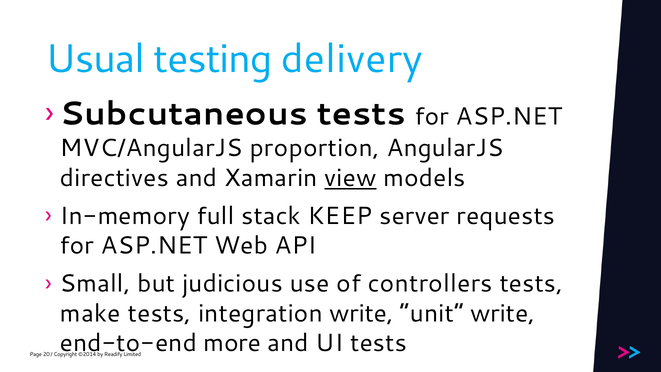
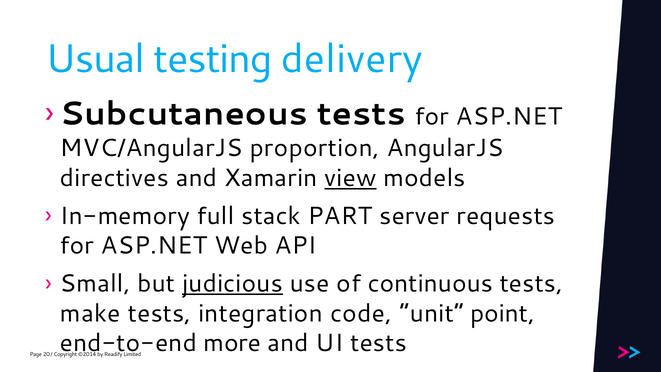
KEEP: KEEP -> PART (340, 216)
judicious underline: none -> present (233, 284)
controllers: controllers -> continuous (430, 284)
integration write: write -> code (361, 313)
unit write: write -> point (503, 313)
